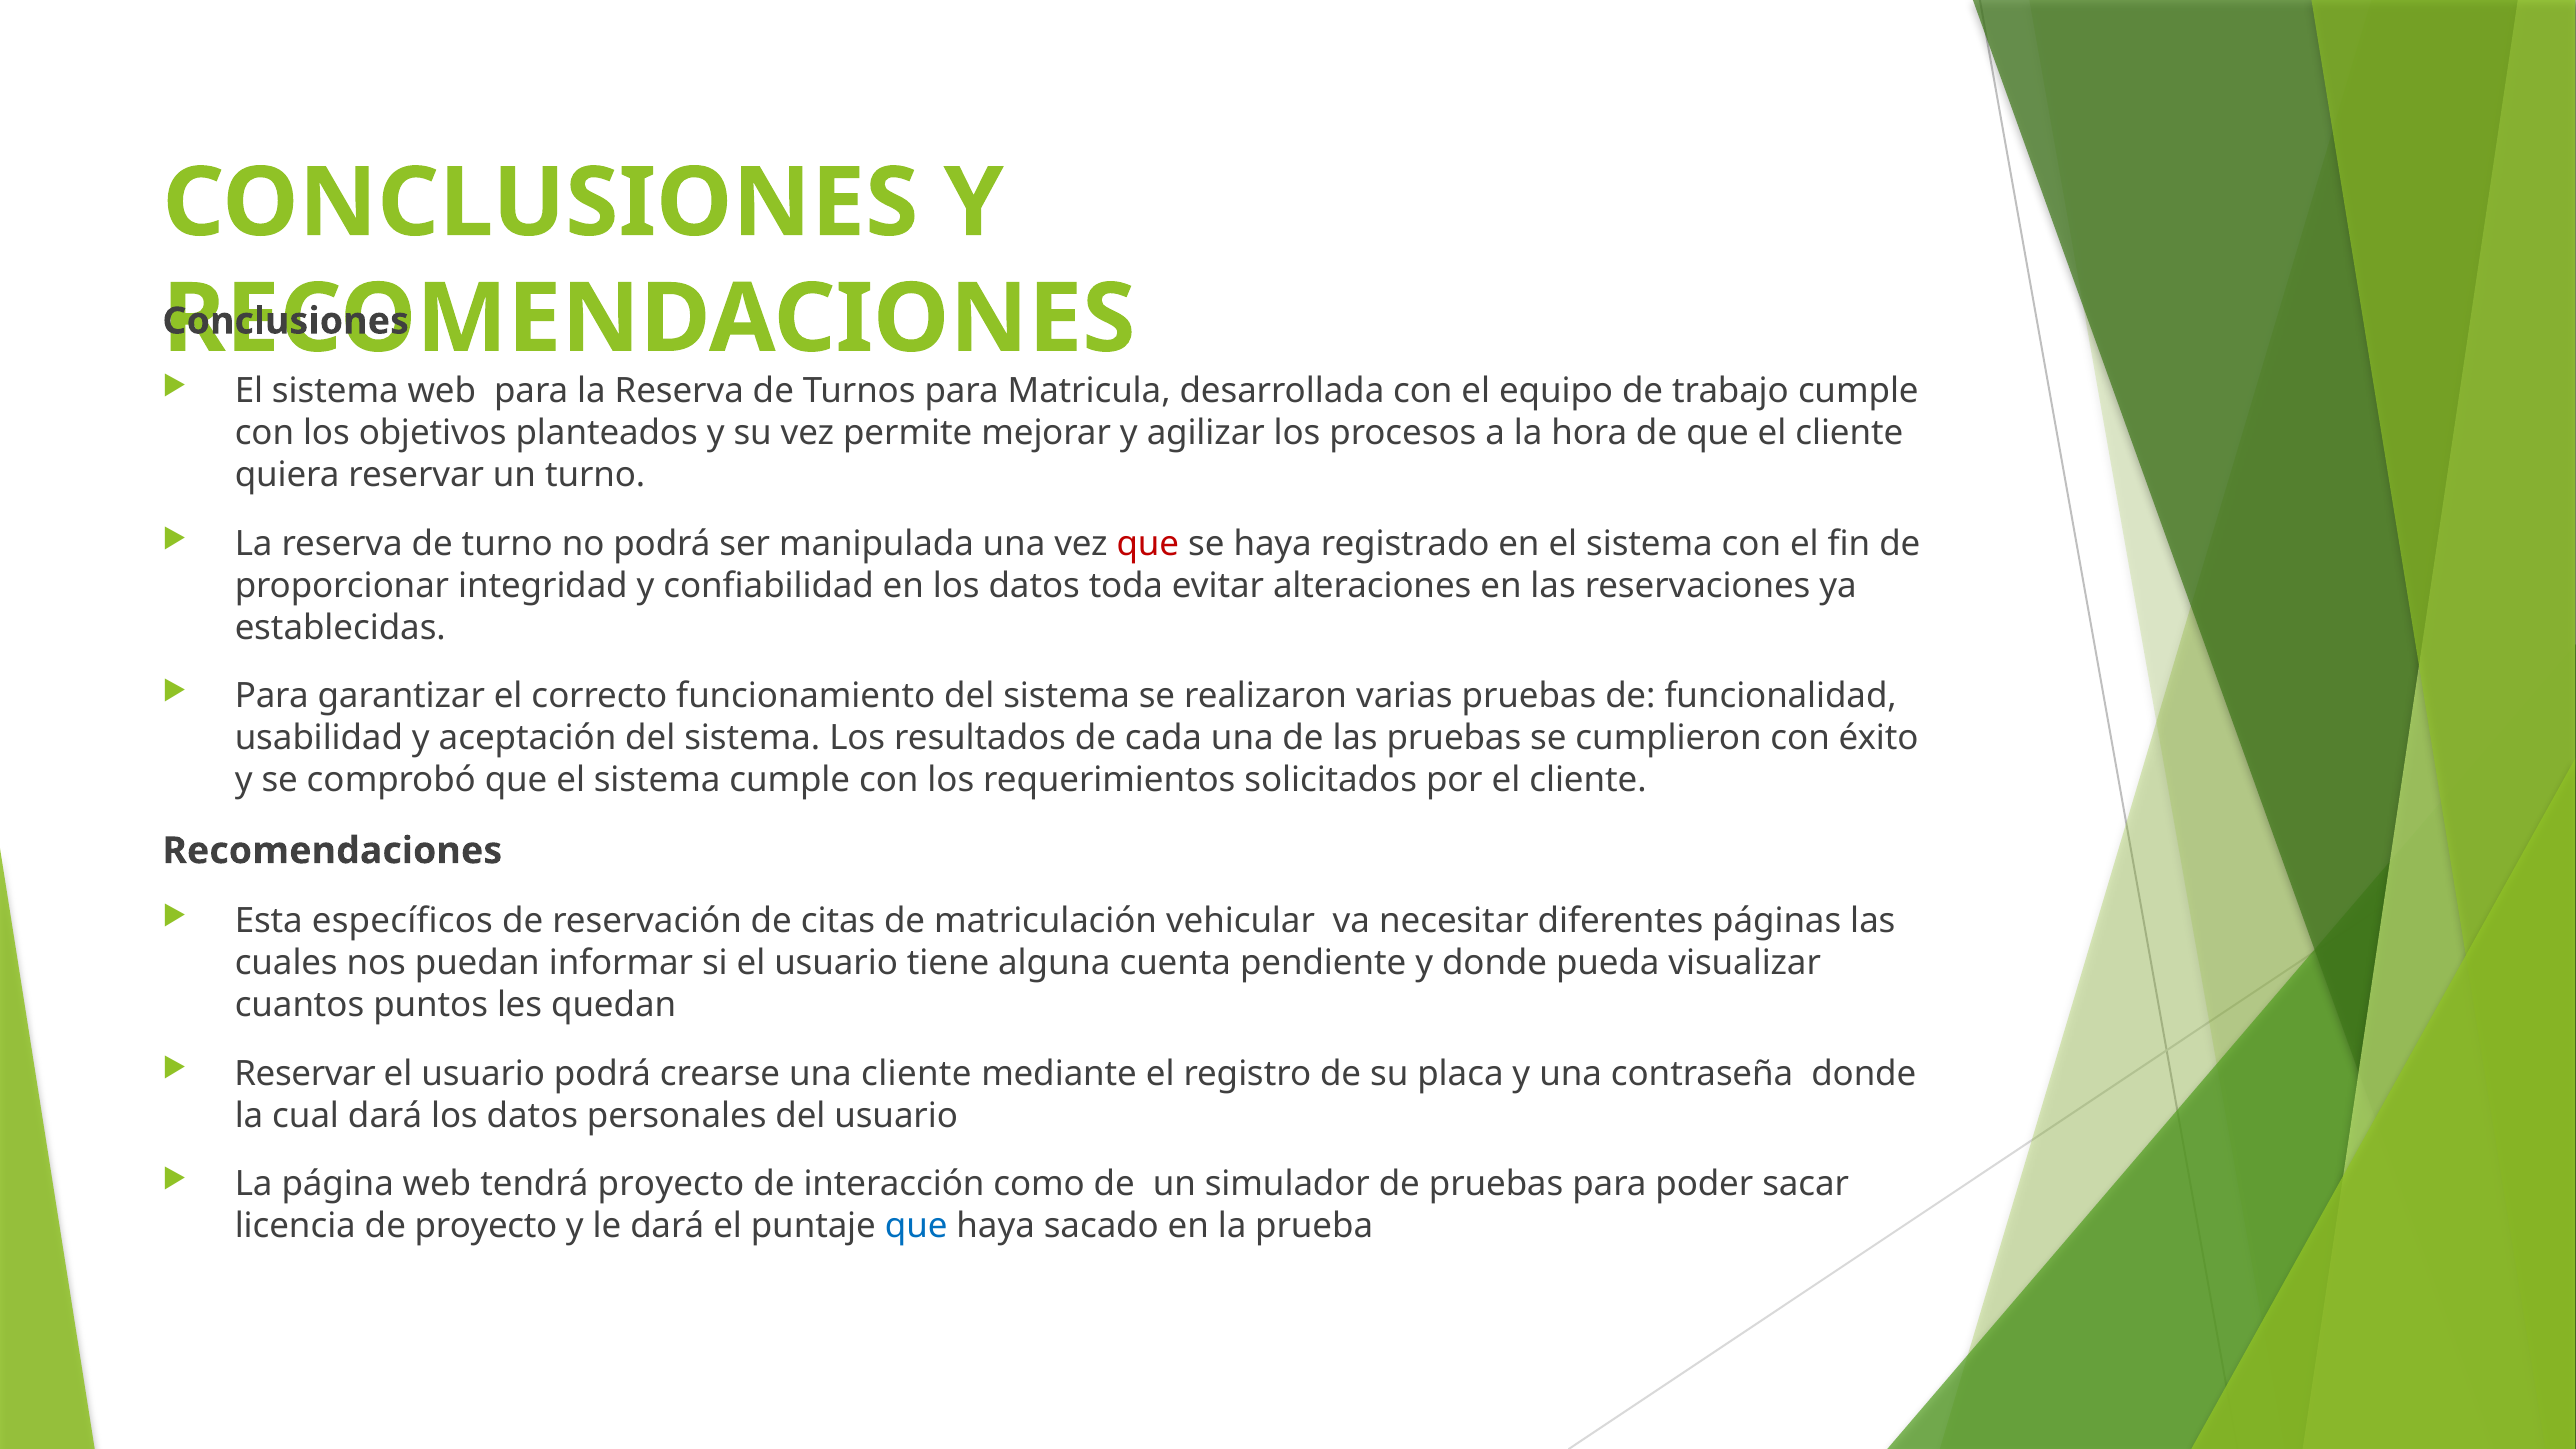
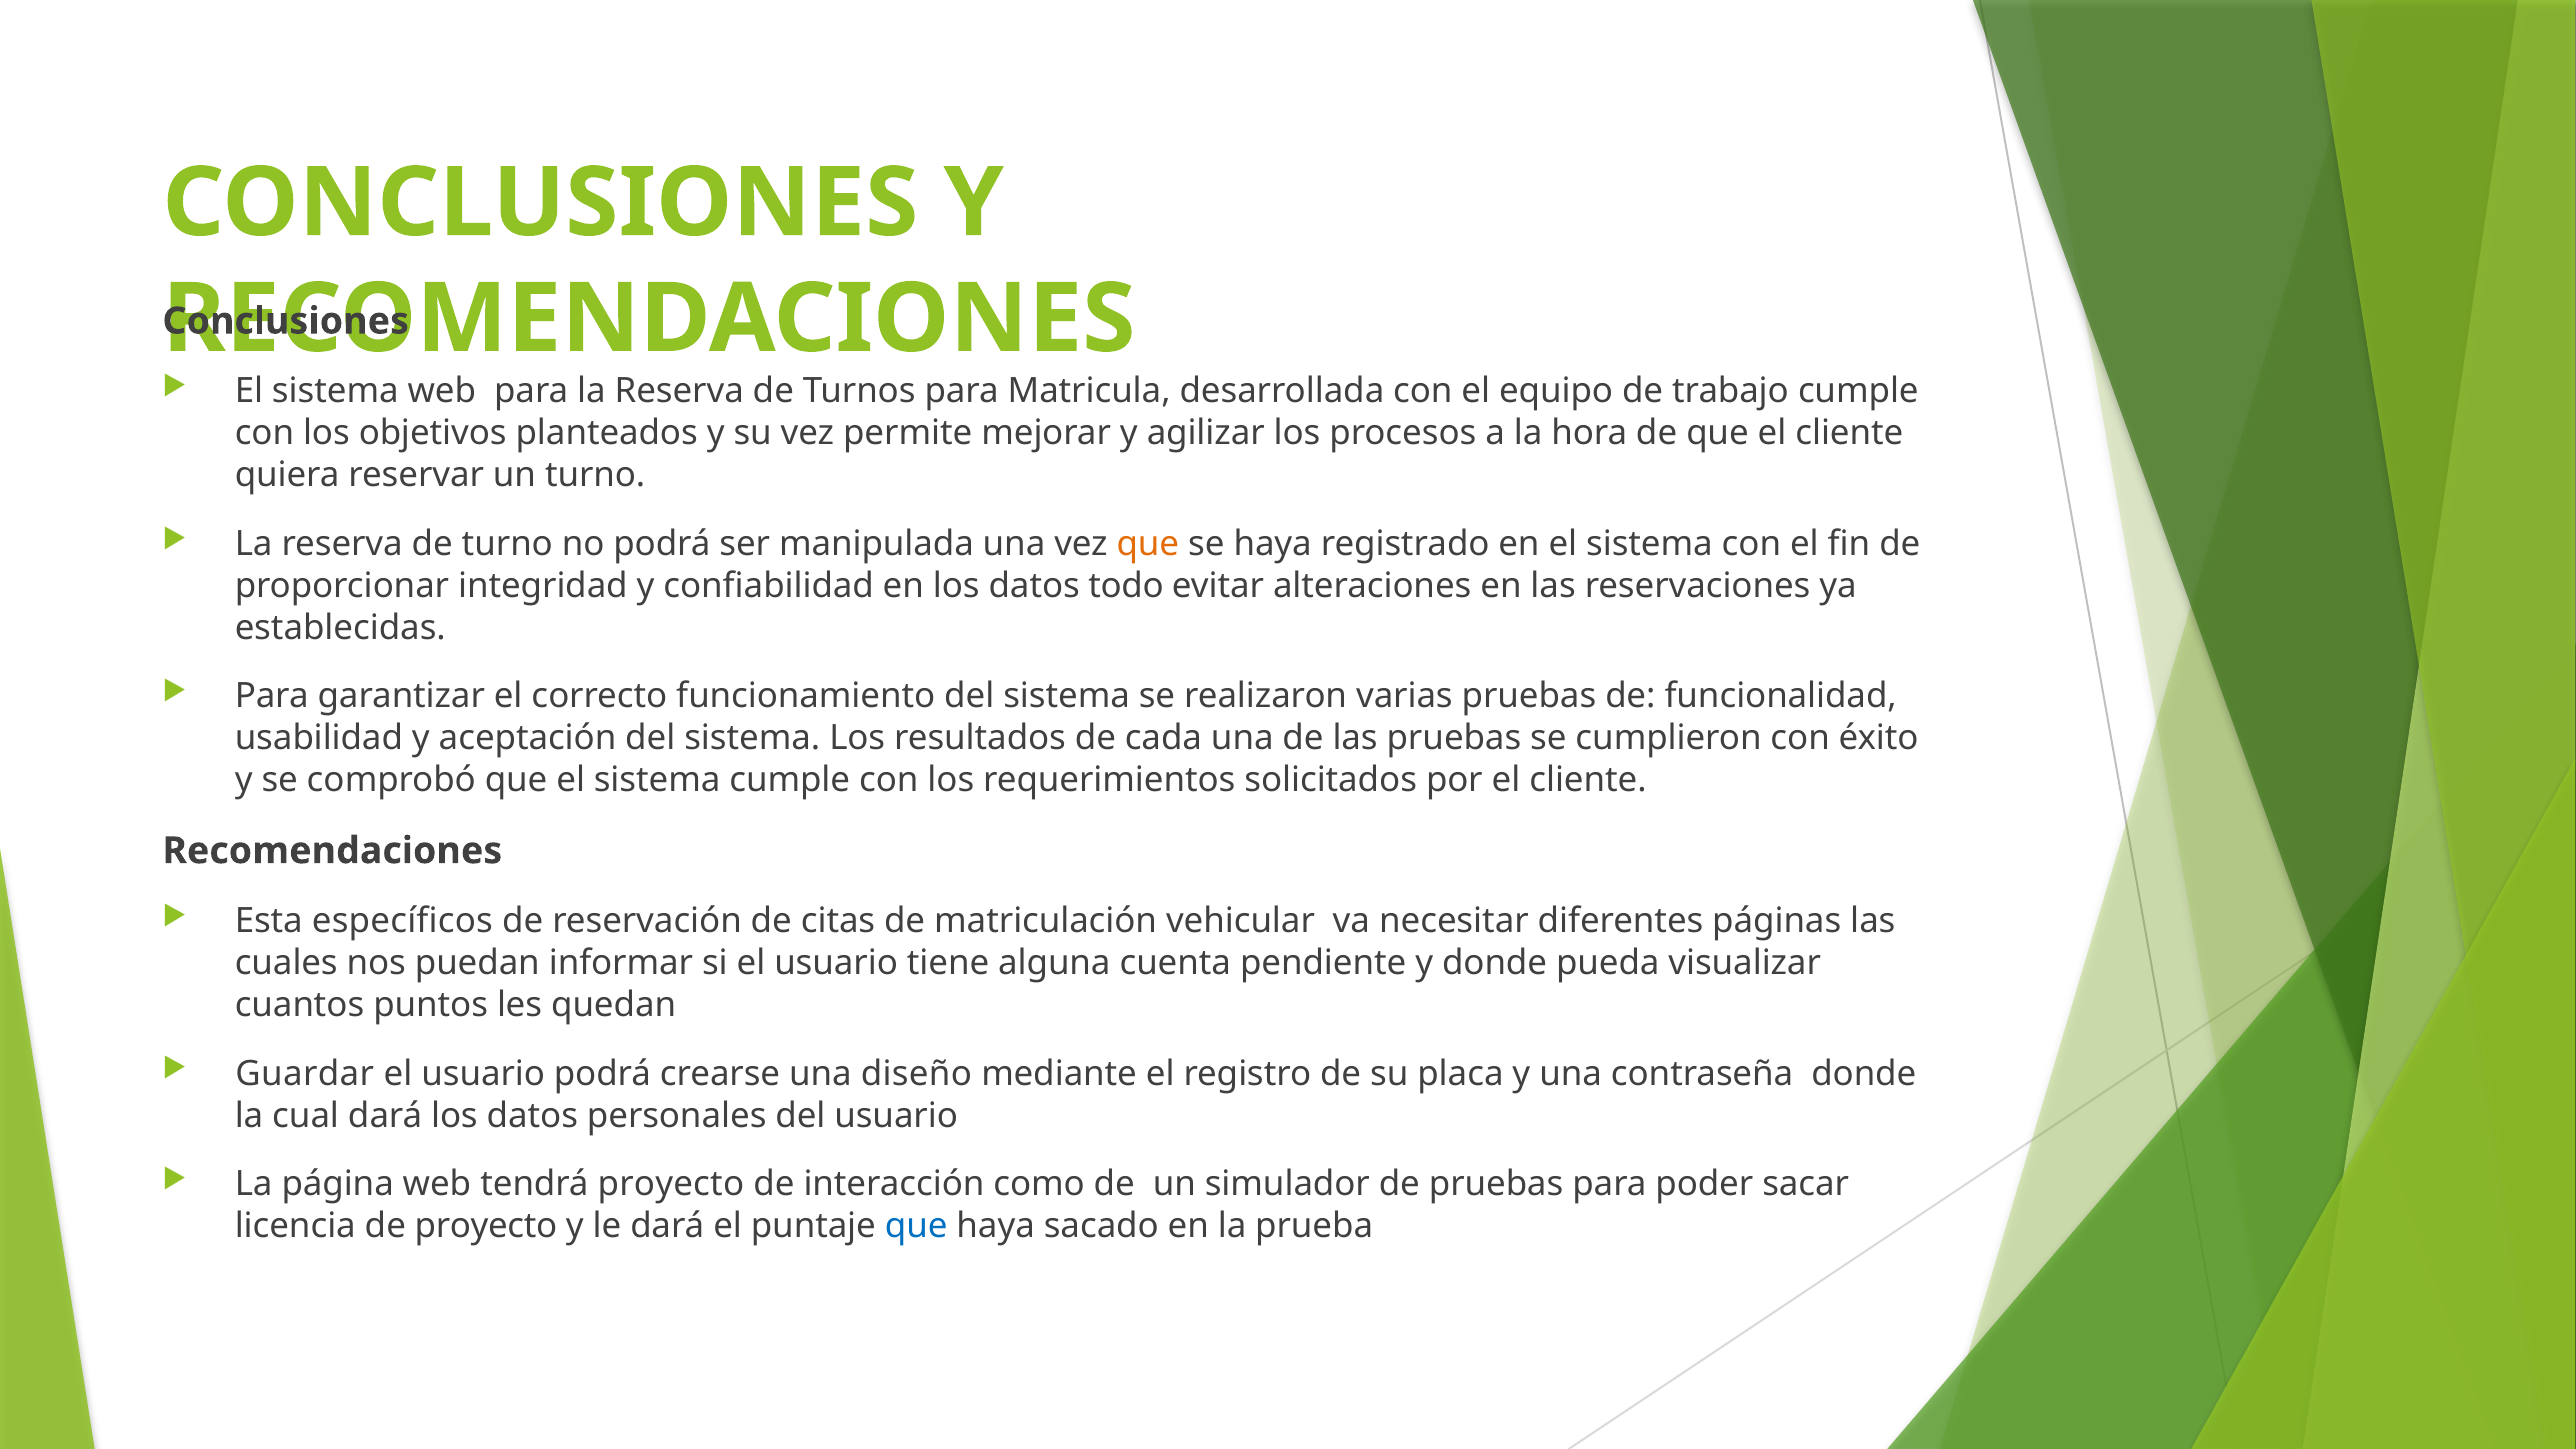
que colour: red -> orange (1148, 544)
toda: toda -> todo (1126, 586)
Reservar: Reservar -> Guardar (305, 1074)
una cliente: cliente -> diseño (916, 1074)
